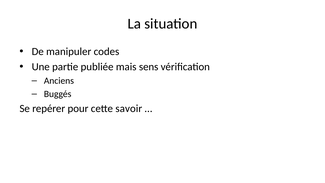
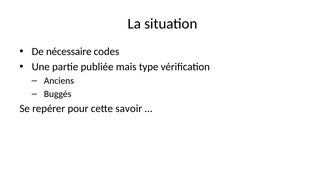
manipuler: manipuler -> nécessaire (69, 52)
sens: sens -> type (149, 67)
